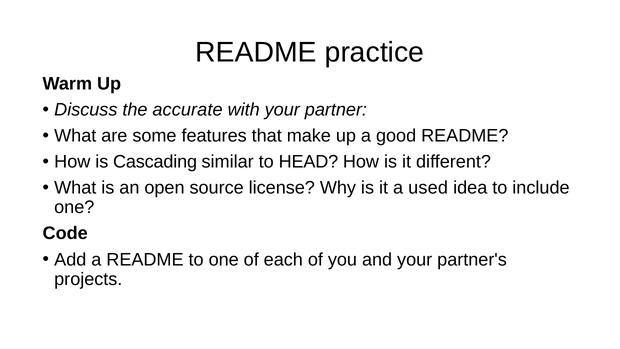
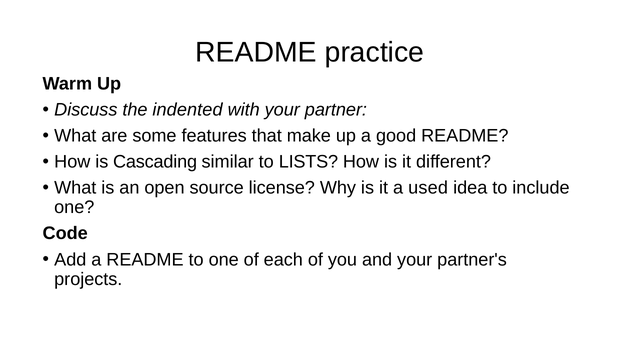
accurate: accurate -> indented (187, 110)
HEAD: HEAD -> LISTS (308, 162)
